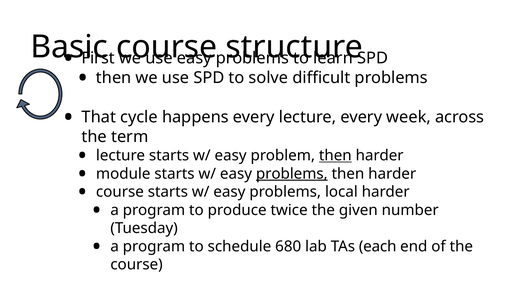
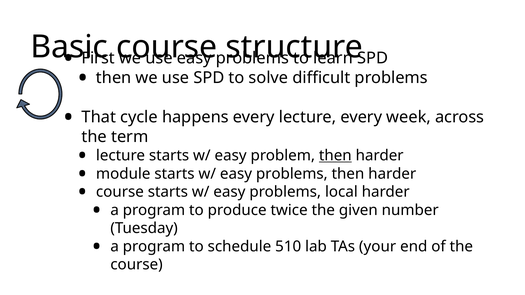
problems underline: present -> none (292, 174)
680: 680 -> 510 (288, 247)
each: each -> your (378, 247)
